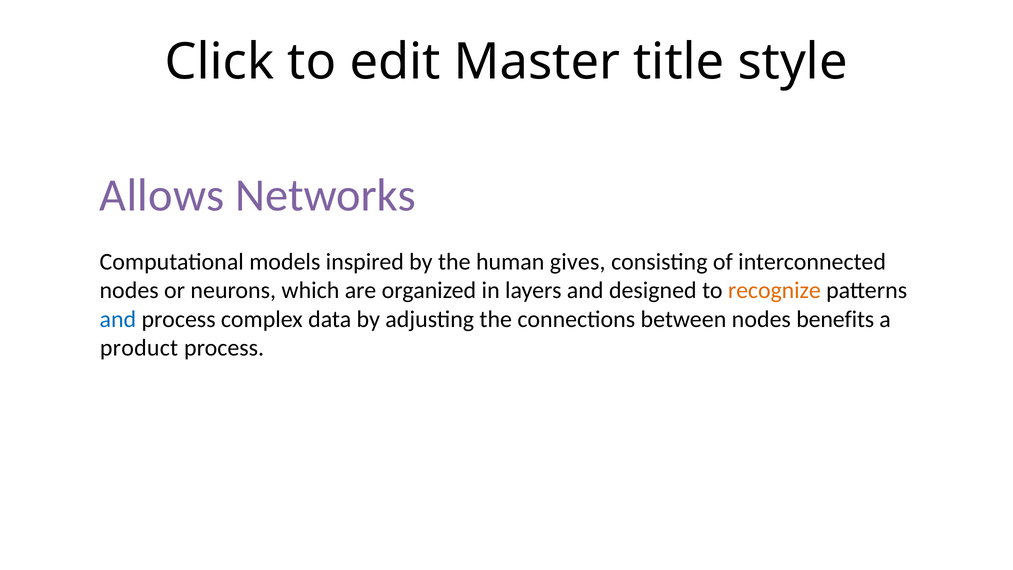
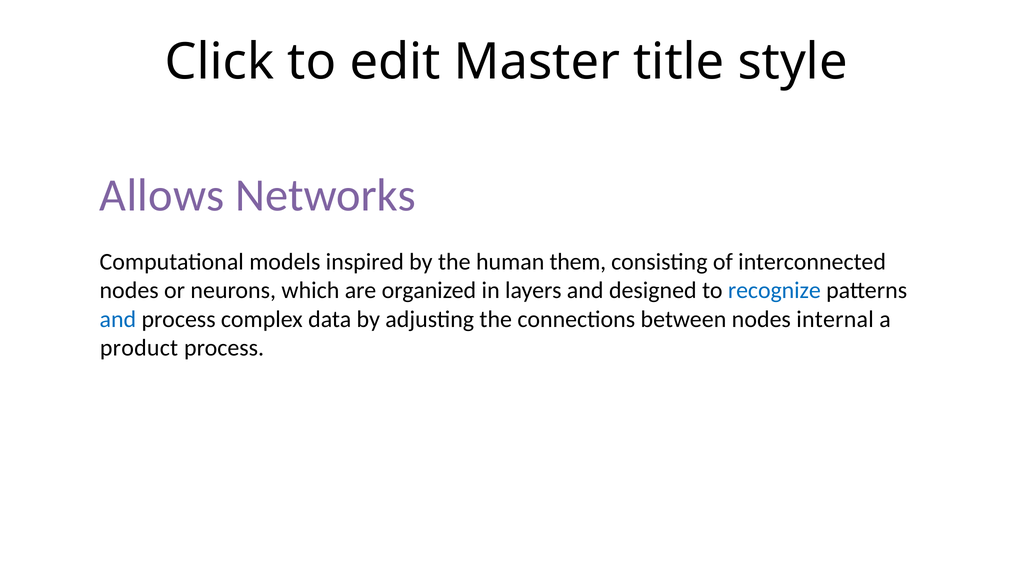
gives: gives -> them (578, 262)
recognize colour: orange -> blue (774, 290)
benefits: benefits -> internal (835, 319)
